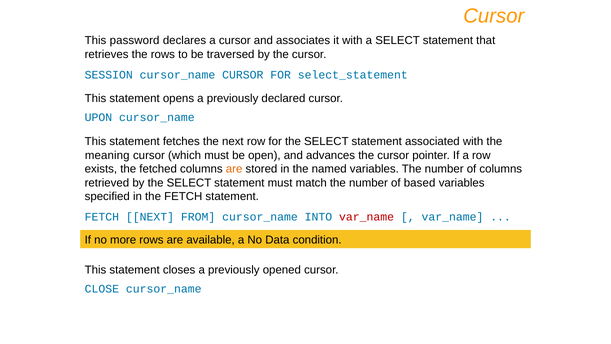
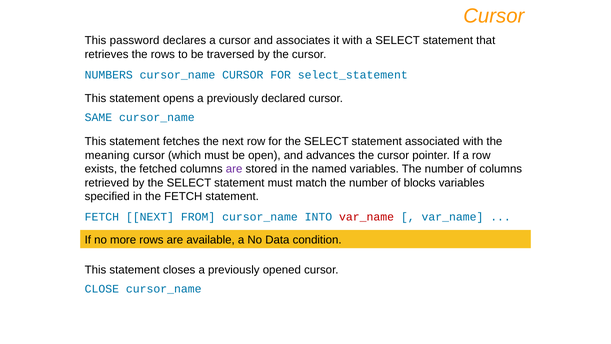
SESSION: SESSION -> NUMBERS (109, 75)
UPON: UPON -> SAME (98, 117)
are colour: orange -> purple (234, 169)
based: based -> blocks (420, 183)
